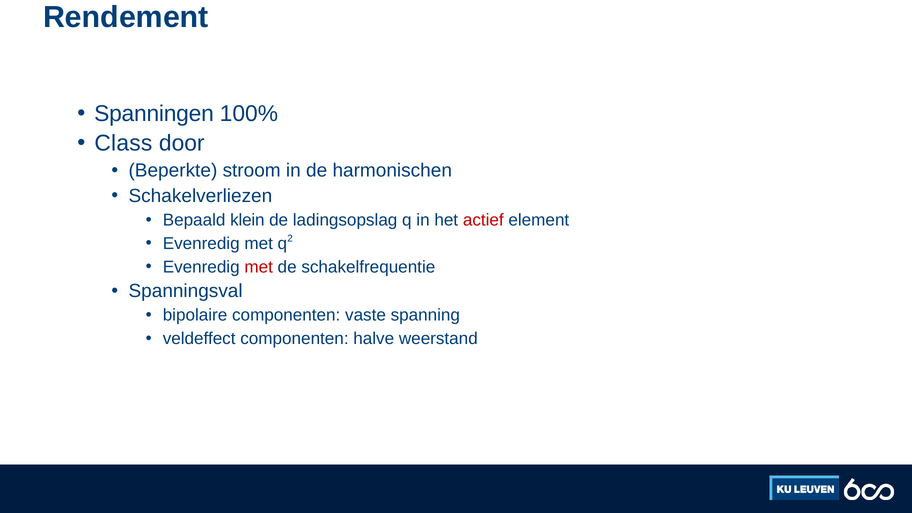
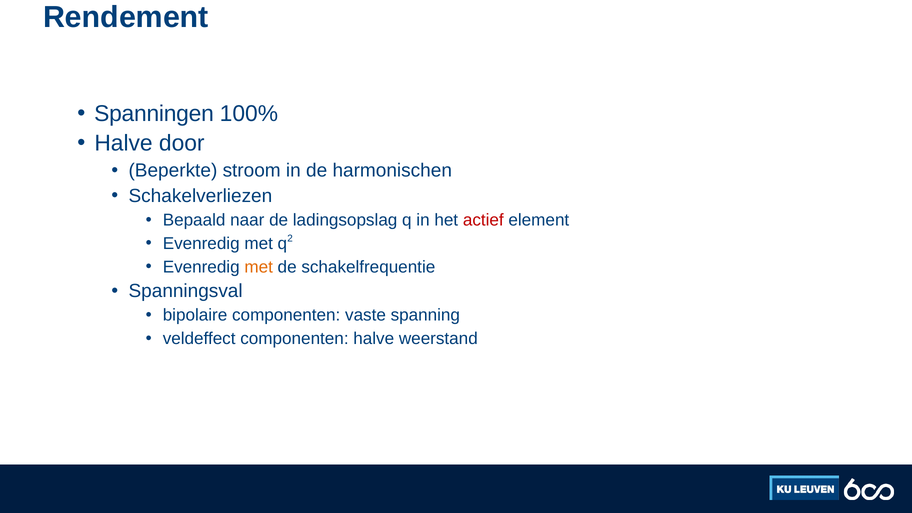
Class: Class -> Halve (124, 143)
klein: klein -> naar (247, 220)
met colour: red -> orange (259, 267)
